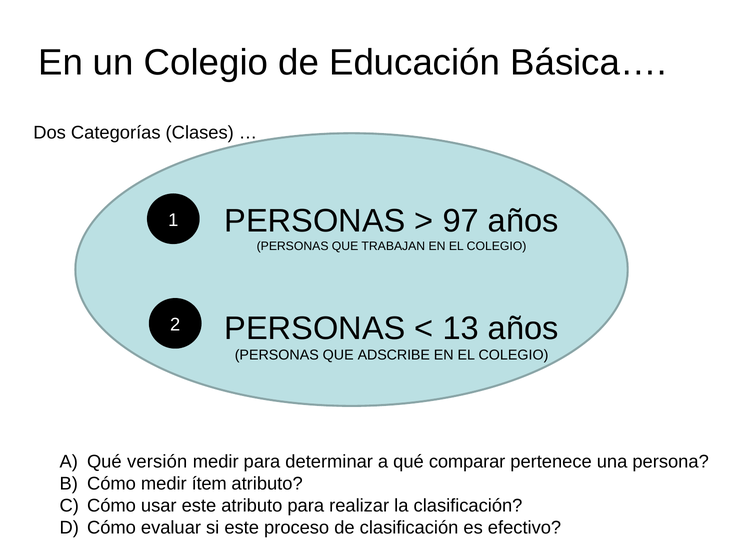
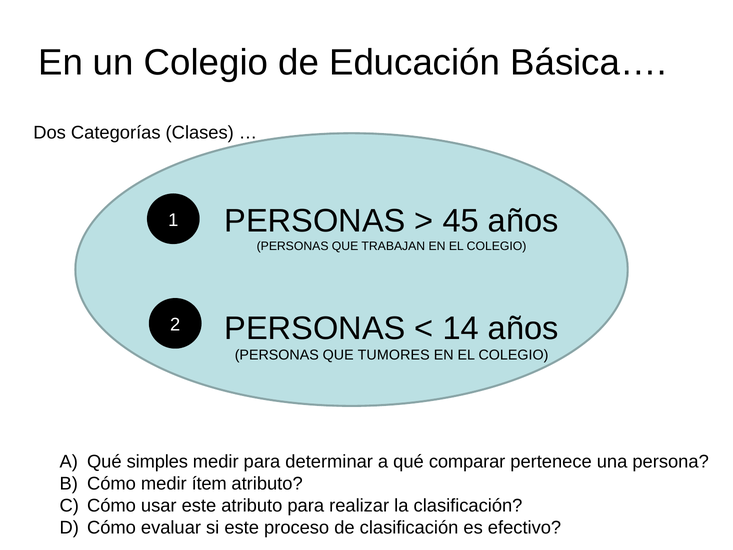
97: 97 -> 45 (461, 221)
13: 13 -> 14 (461, 328)
ADSCRIBE: ADSCRIBE -> TUMORES (394, 355)
versión: versión -> simples (157, 461)
